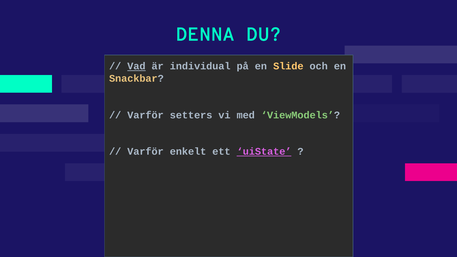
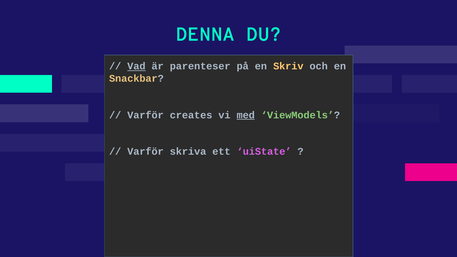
individual: individual -> parenteser (200, 66)
Slide: Slide -> Skriv (288, 66)
setters: setters -> creates (191, 115)
med underline: none -> present (246, 115)
enkelt: enkelt -> skriva (188, 152)
uiState underline: present -> none (264, 152)
